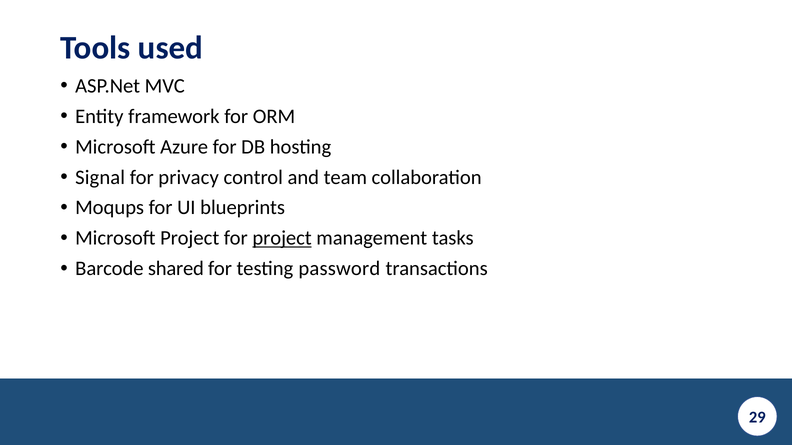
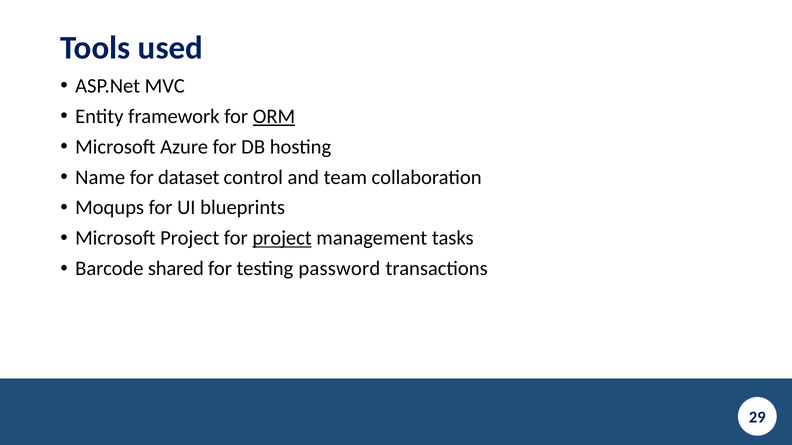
ORM underline: none -> present (274, 116)
Signal: Signal -> Name (100, 177)
privacy: privacy -> dataset (189, 177)
